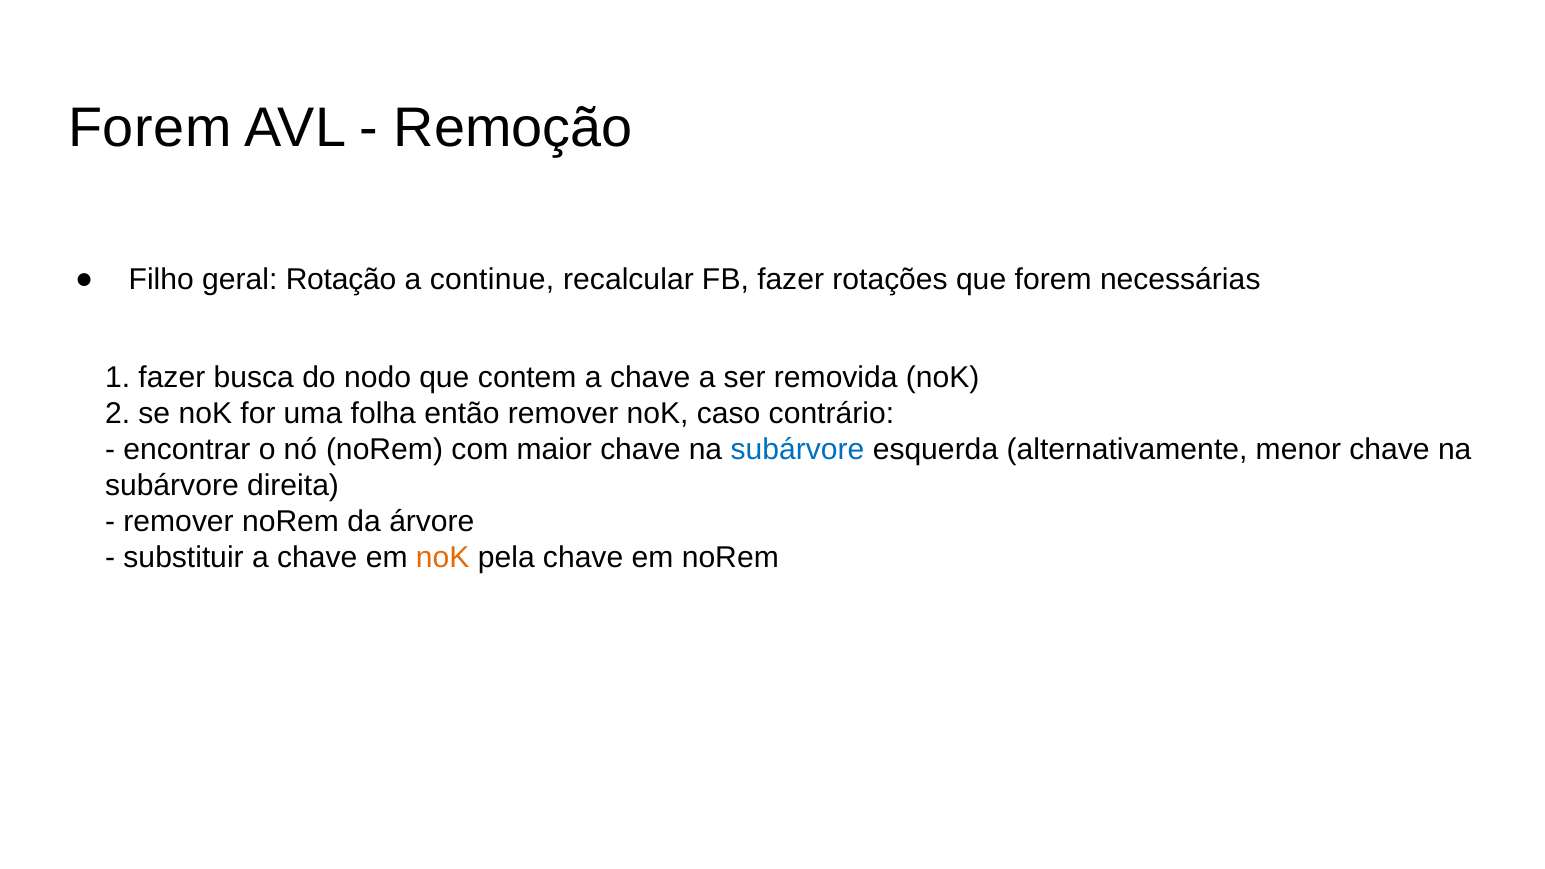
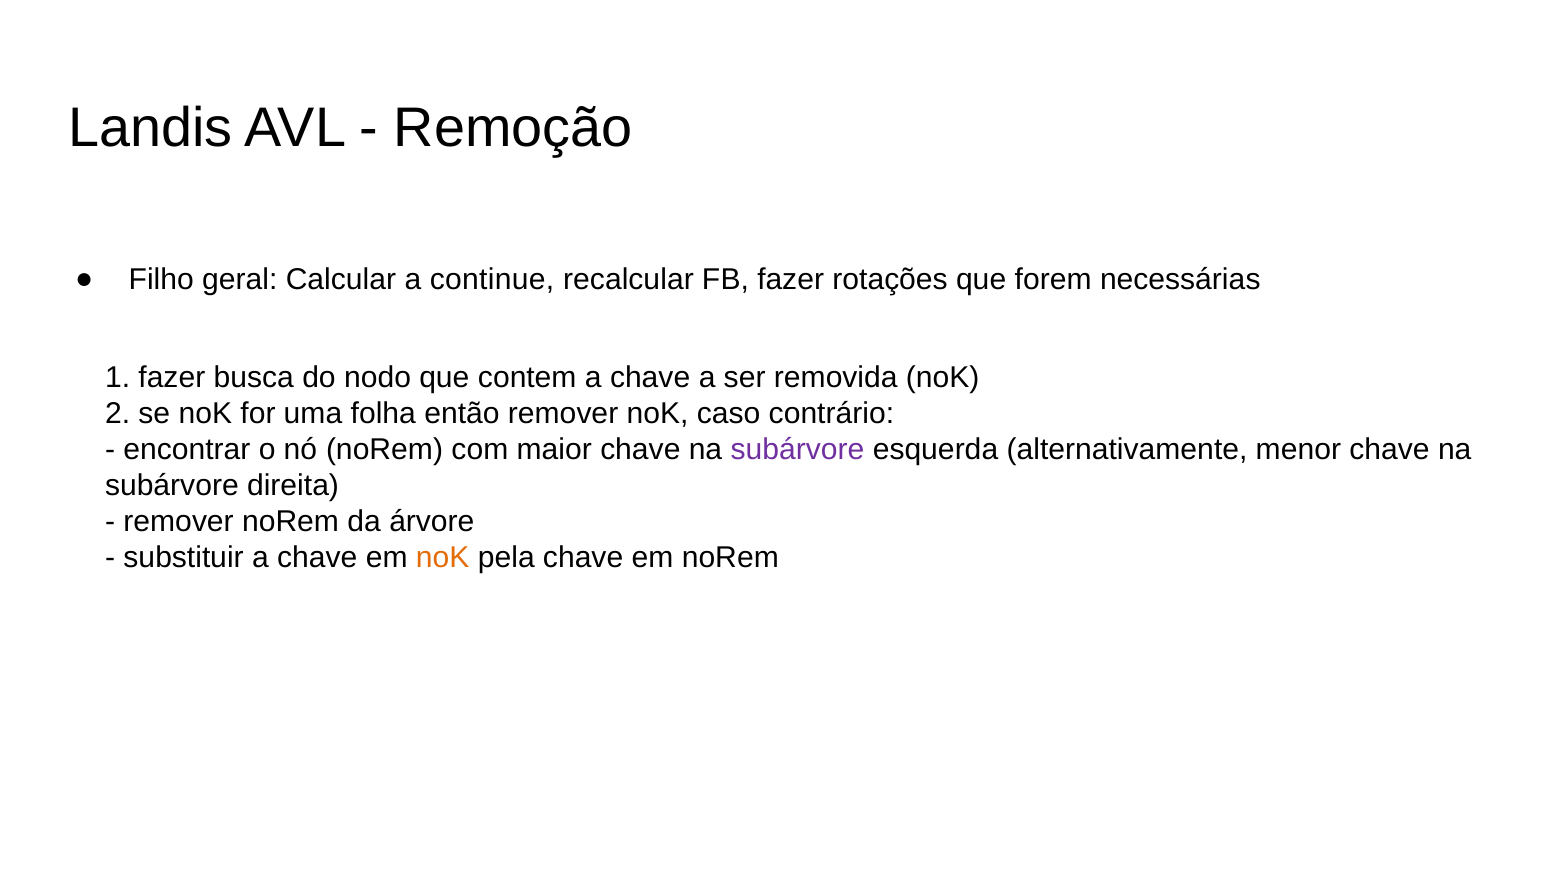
Forem: Forem -> Landis (150, 128)
Rotação: Rotação -> Calcular (341, 280)
subárvore colour: blue -> purple (798, 449)
